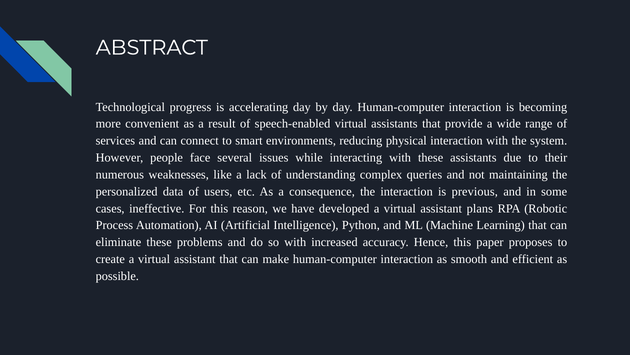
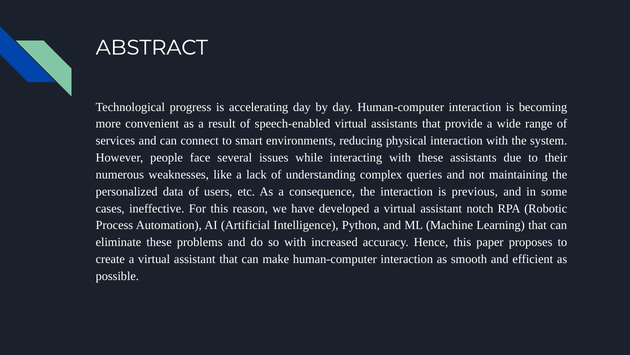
plans: plans -> notch (480, 208)
